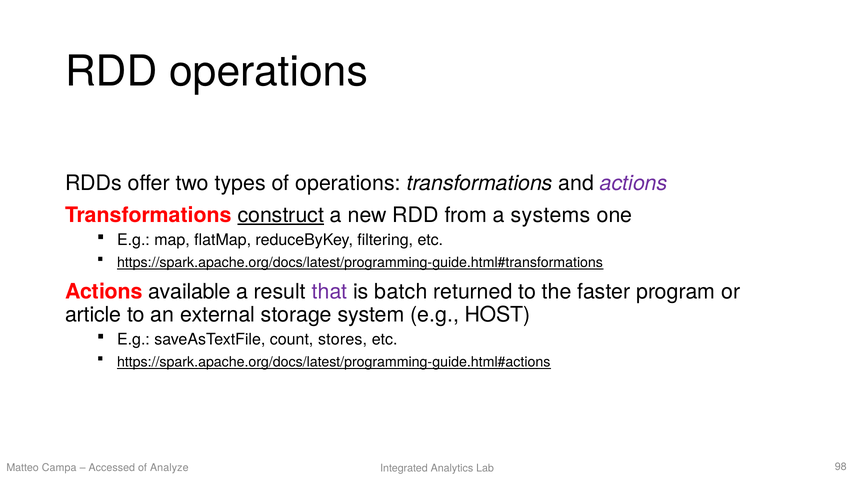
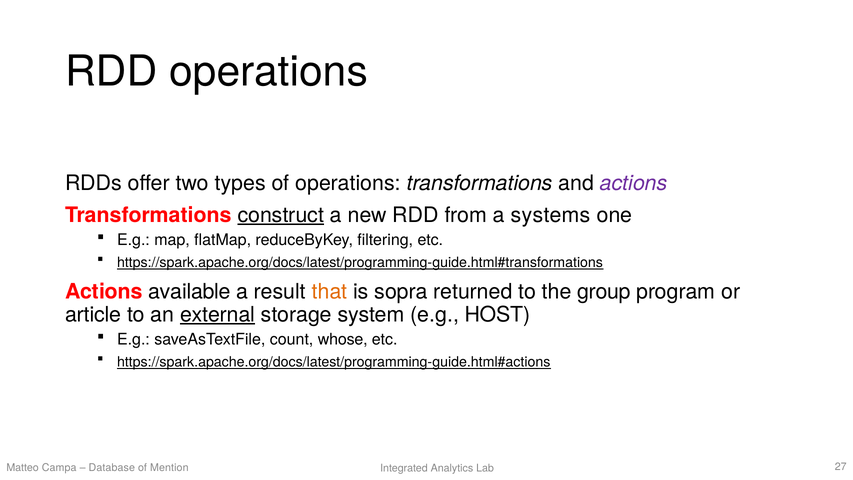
that colour: purple -> orange (330, 291)
batch: batch -> sopra (401, 291)
faster: faster -> group (604, 291)
external underline: none -> present (218, 314)
stores: stores -> whose (343, 339)
Accessed: Accessed -> Database (112, 468)
Analyze: Analyze -> Mention (169, 468)
98: 98 -> 27 (841, 467)
